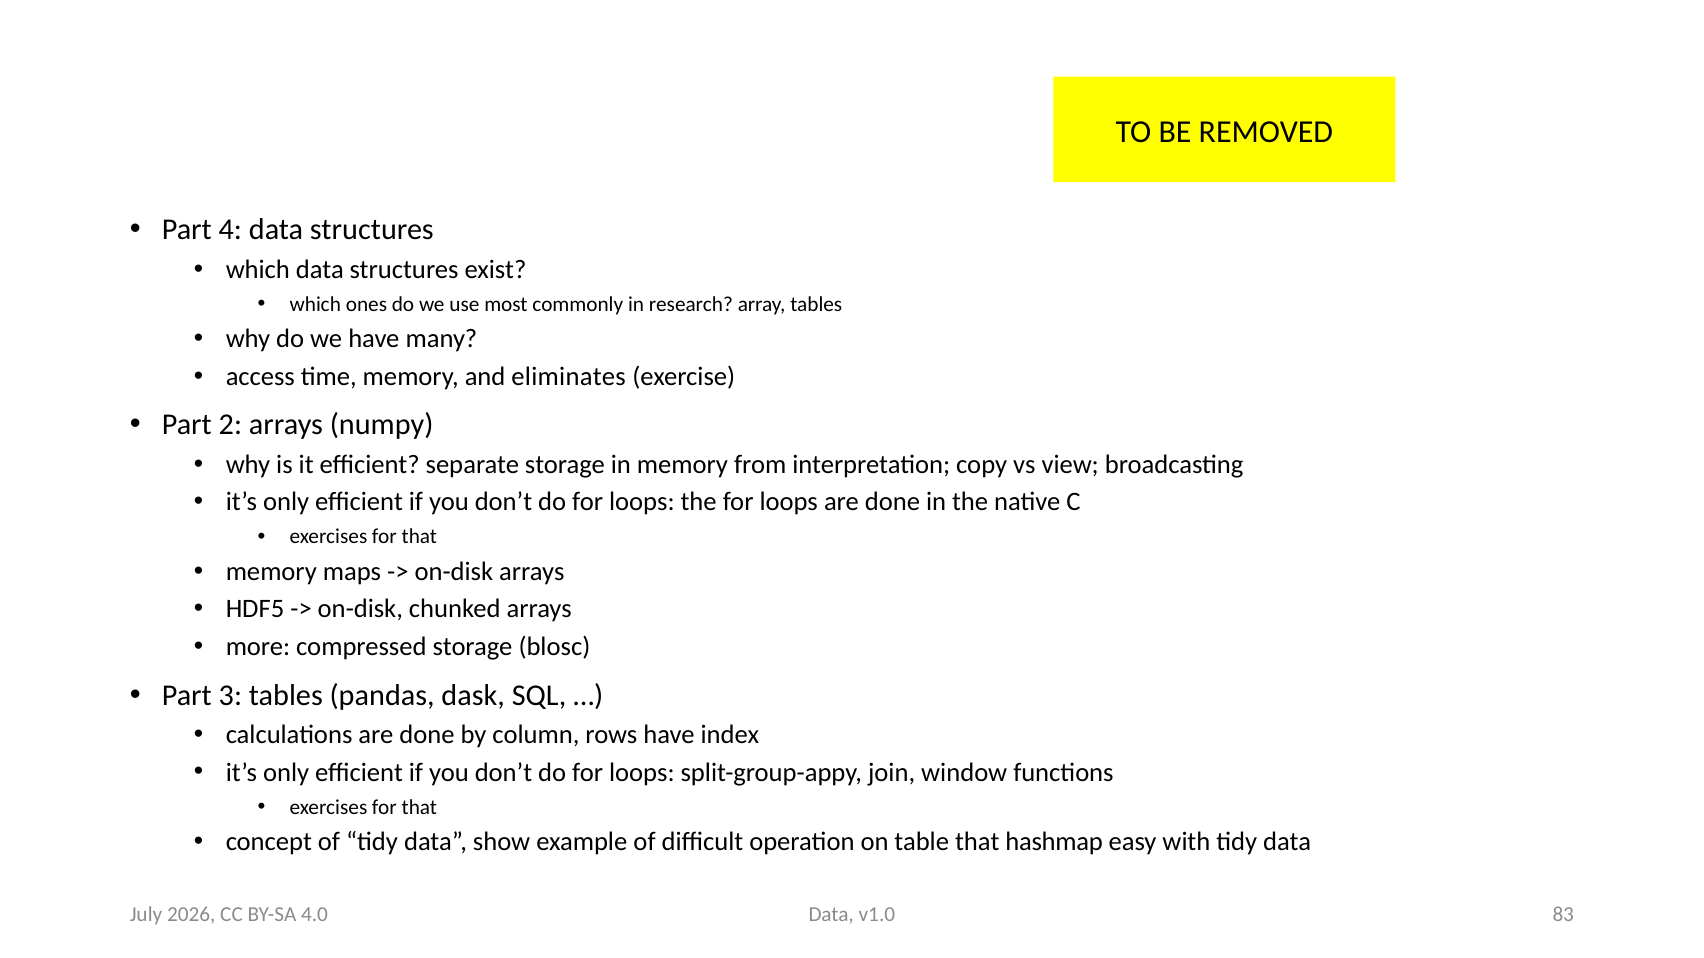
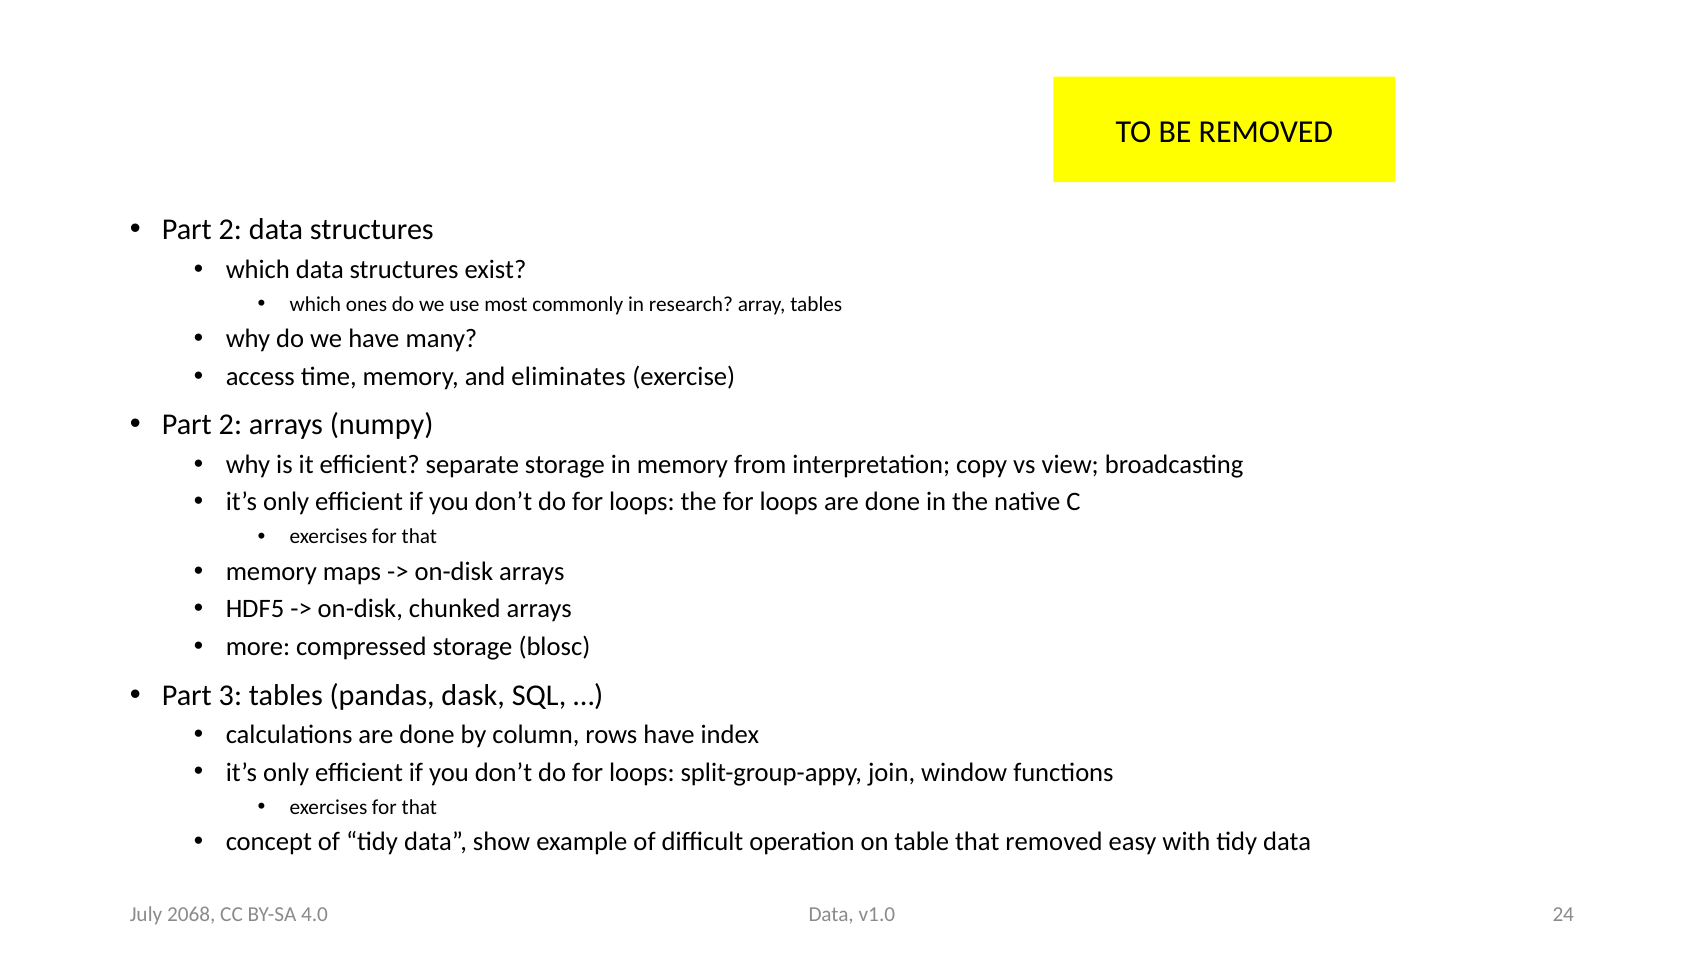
4: 4 -> 2 (230, 230)
that hashmap: hashmap -> removed (1054, 842)
83: 83 -> 24 (1563, 915)
2026: 2026 -> 2068 (191, 915)
